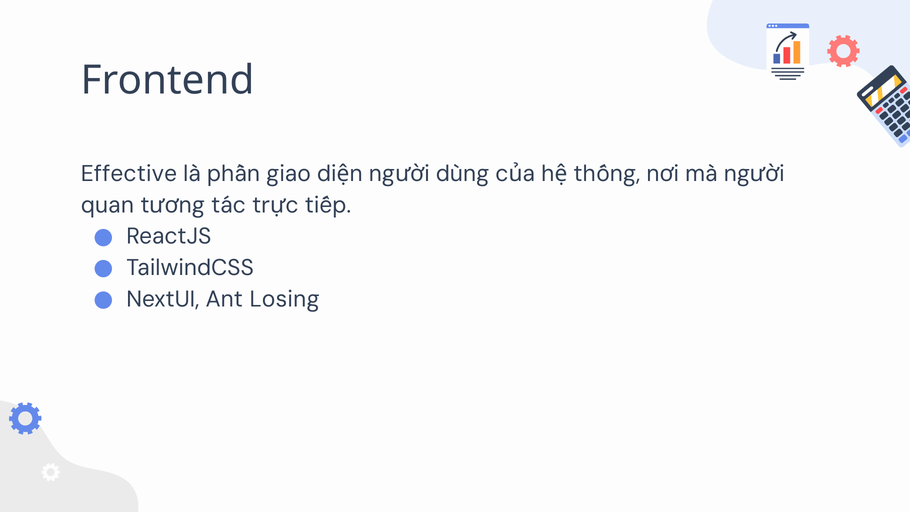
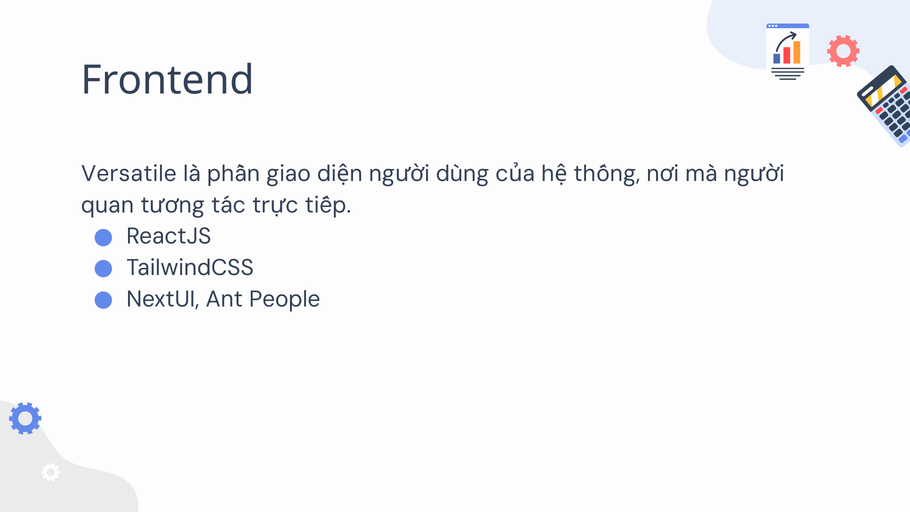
Effective: Effective -> Versatile (129, 174)
Losing: Losing -> People (285, 299)
